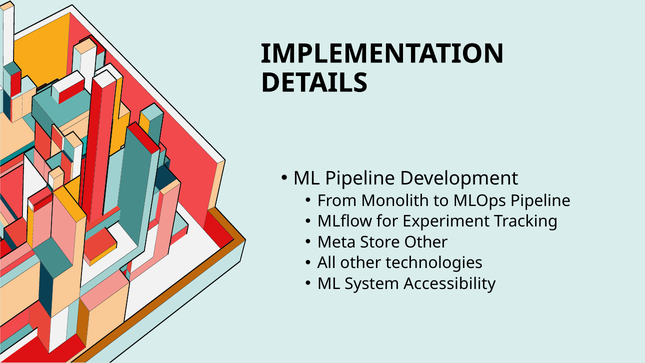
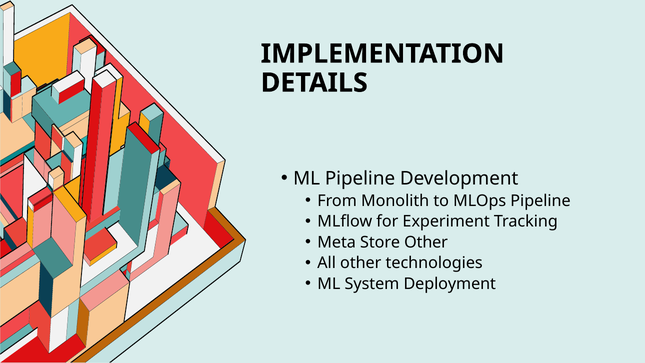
Accessibility: Accessibility -> Deployment (450, 284)
